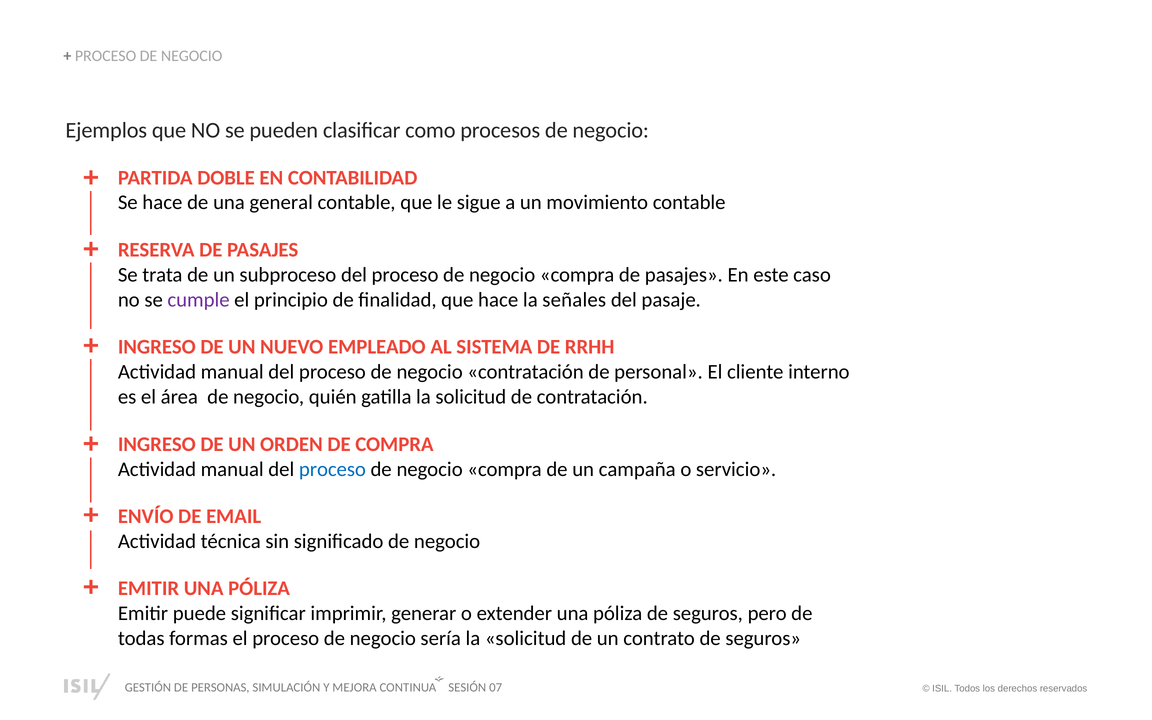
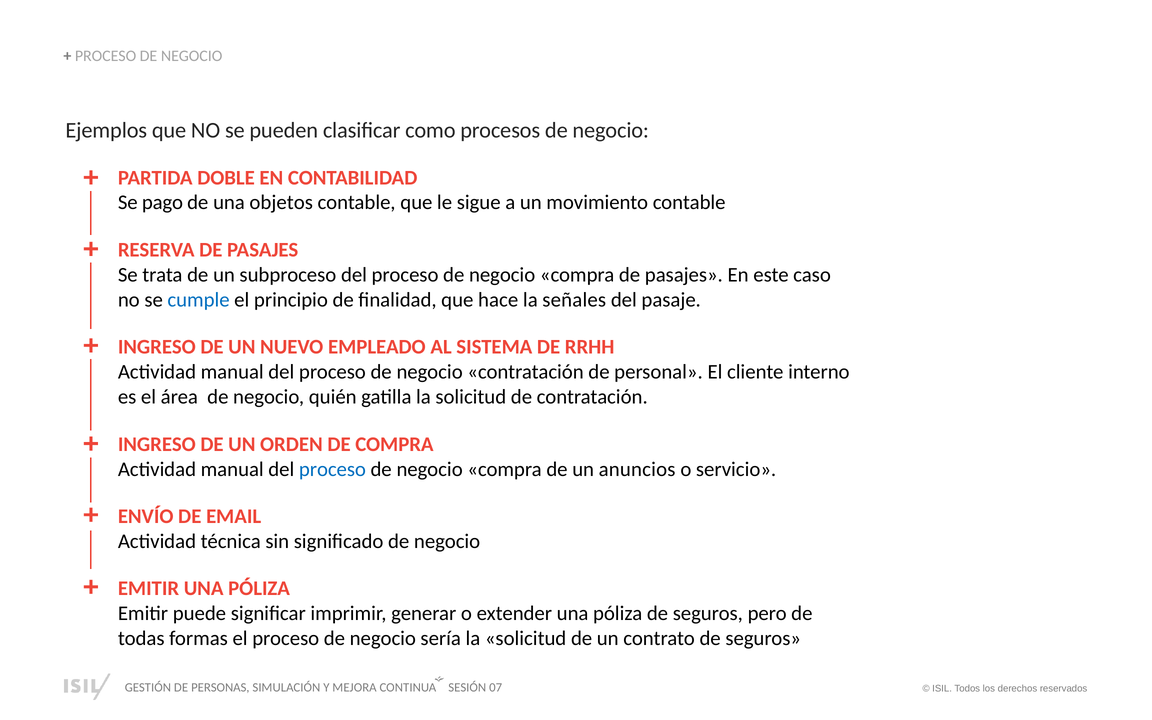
Se hace: hace -> pago (162, 203)
general: general -> objetos (281, 203)
cumple colour: purple -> blue (199, 300)
campaña: campaña -> anuncios (637, 469)
